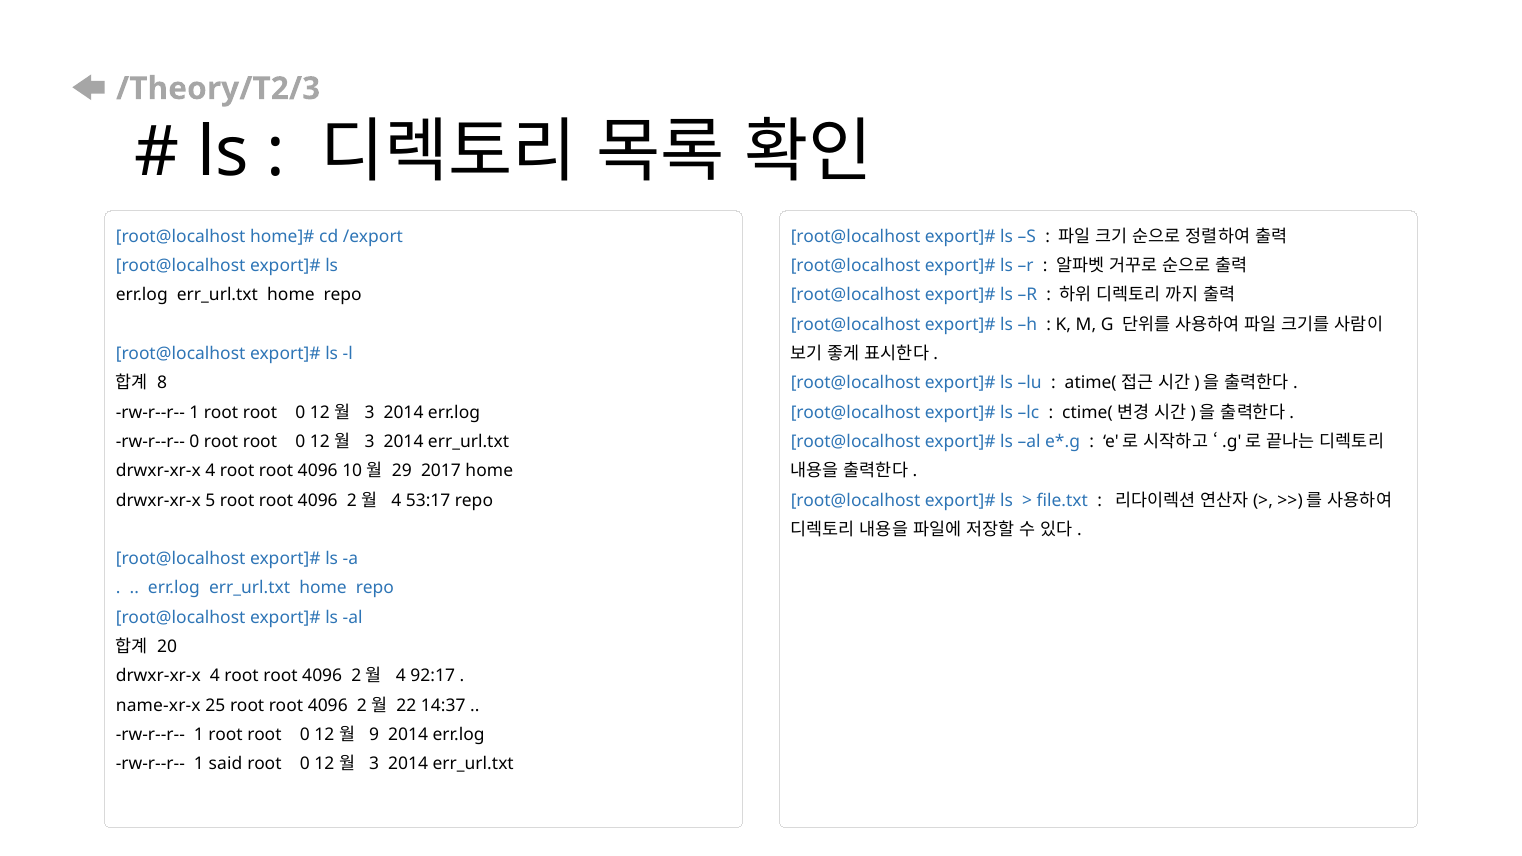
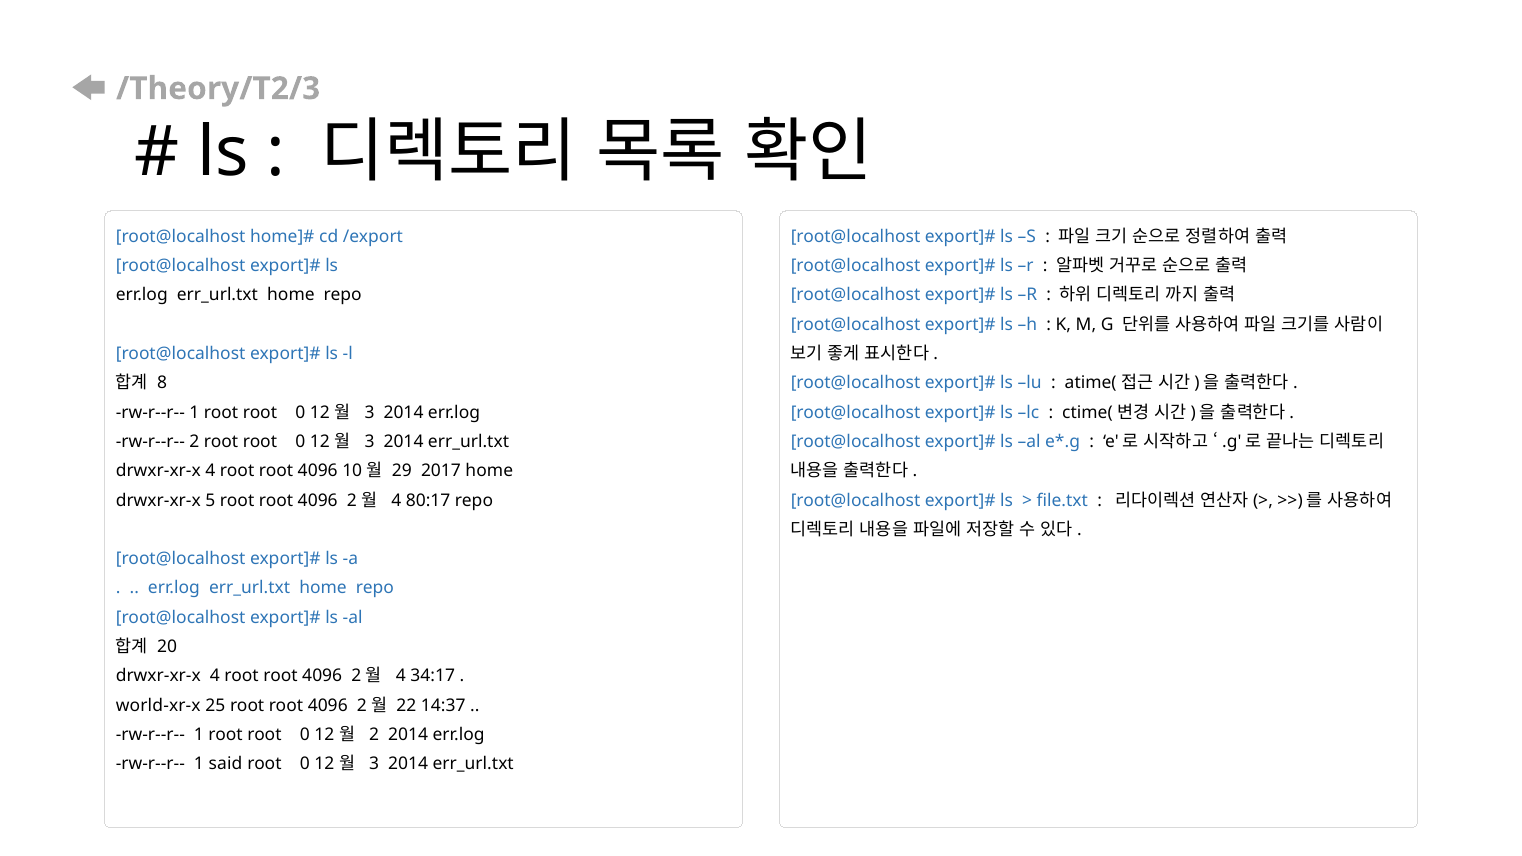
rw-r--r-- 0: 0 -> 2 (194, 442)
53:17: 53:17 -> 80:17 (428, 500)
92:17: 92:17 -> 34:17 (433, 676)
name-xr-x: name-xr-x -> world-xr-x (158, 705)
9: 9 -> 2 (374, 735)
